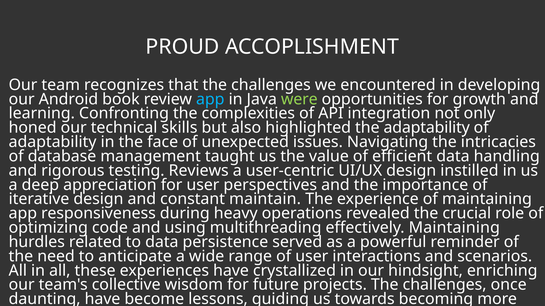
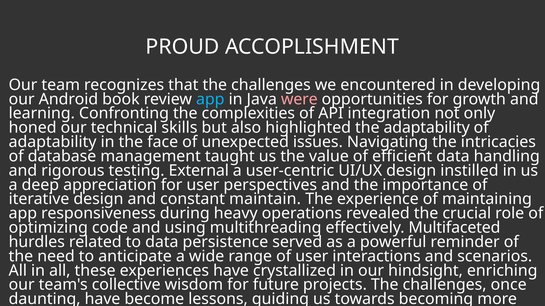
were colour: light green -> pink (299, 99)
Reviews: Reviews -> External (199, 171)
effectively Maintaining: Maintaining -> Multifaceted (454, 228)
